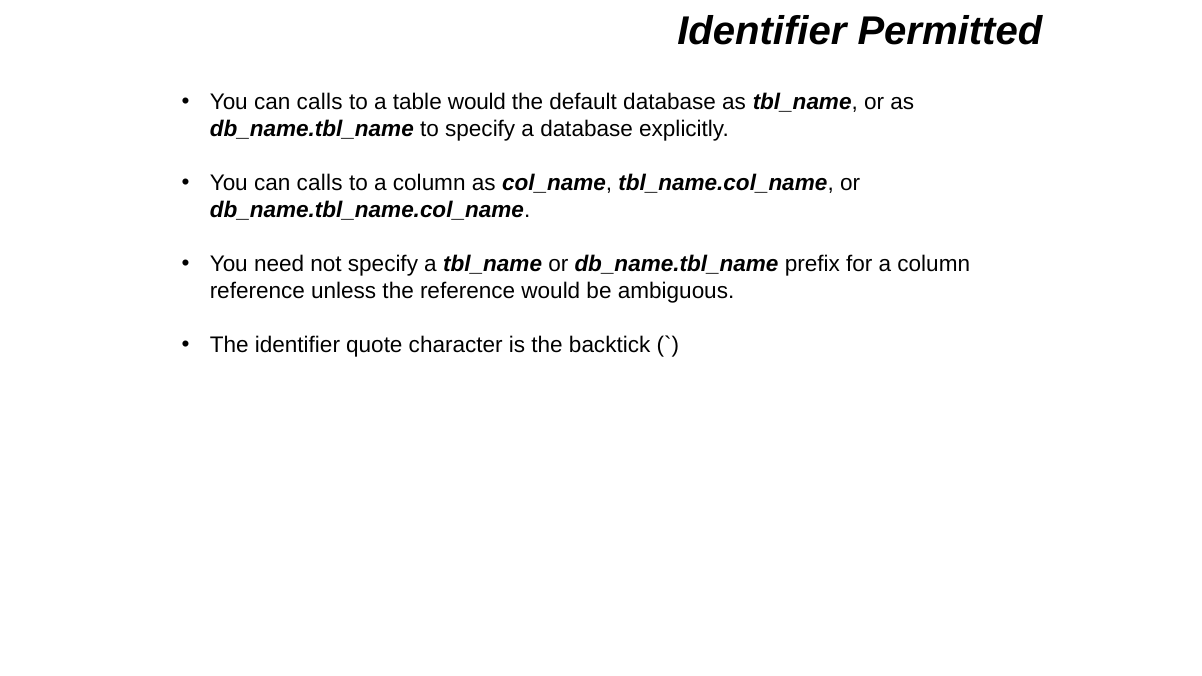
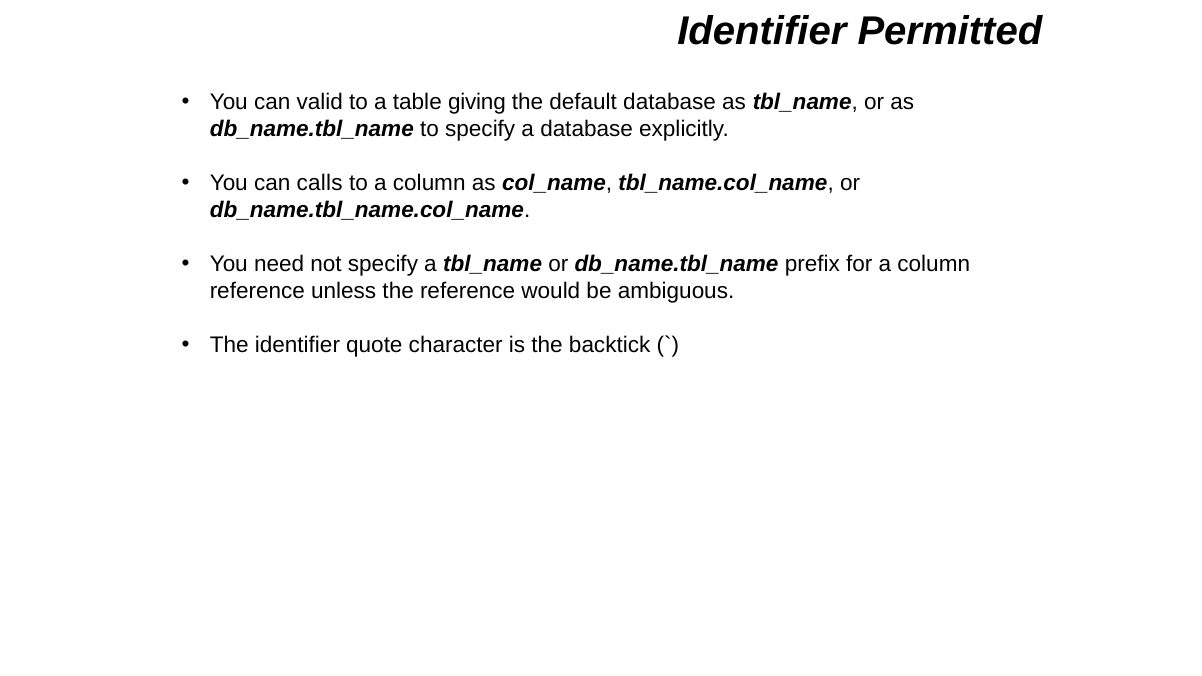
calls: calls -> valid (320, 102)
table would: would -> giving (477, 102)
